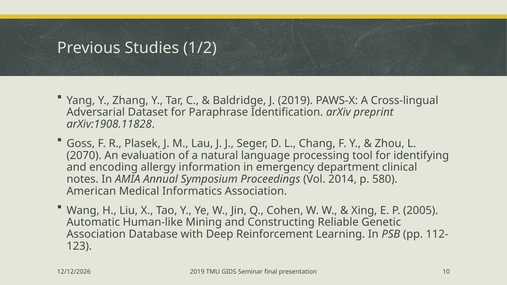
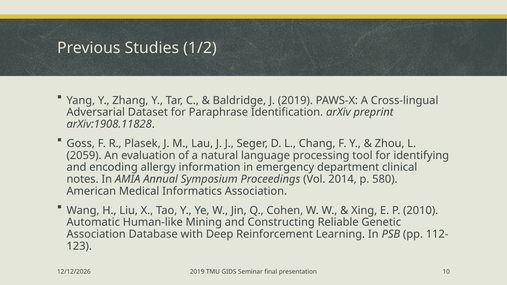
2070: 2070 -> 2059 (84, 155)
2005: 2005 -> 2010 (421, 210)
